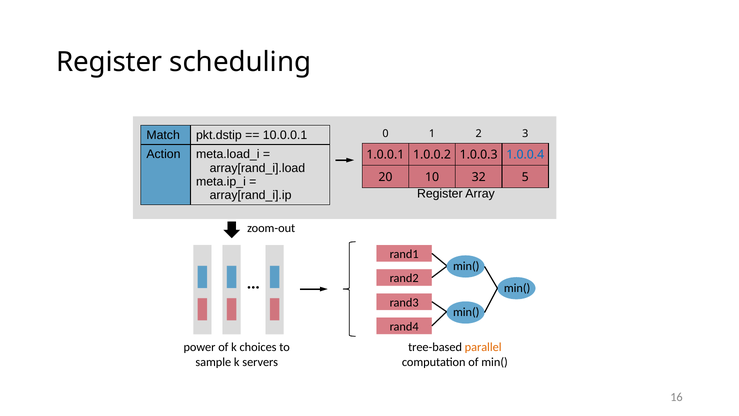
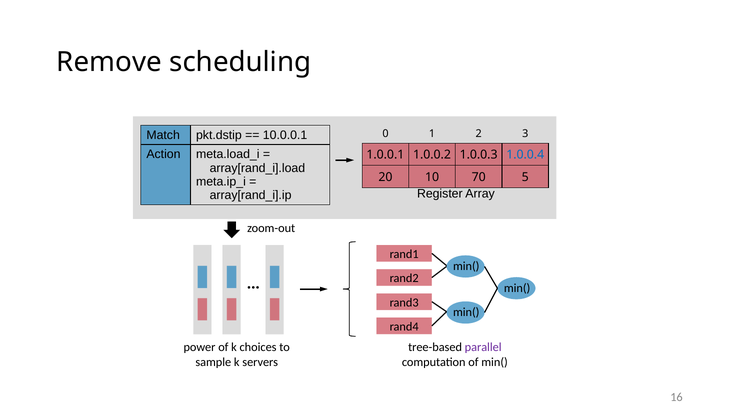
Register: Register -> Remove (109, 62)
32: 32 -> 70 (479, 177)
parallel colour: orange -> purple (483, 347)
